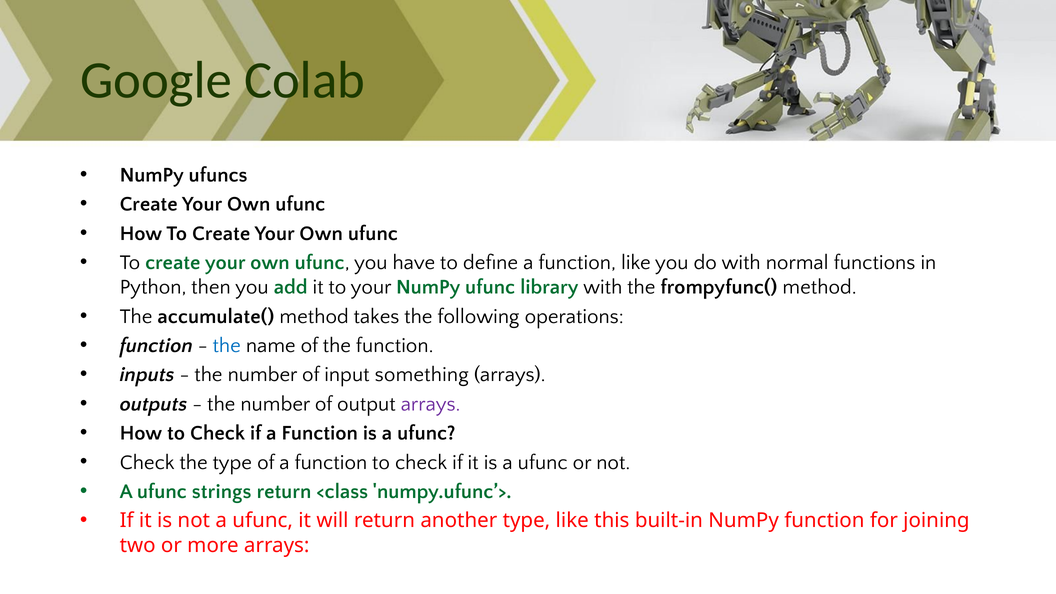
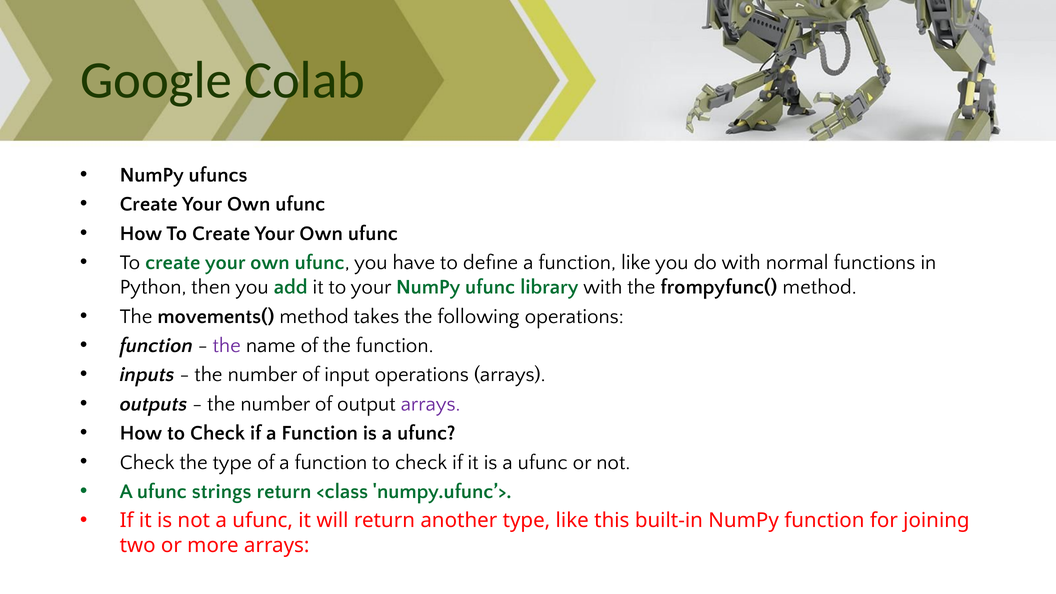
accumulate(: accumulate( -> movements( (216, 316)
the colour: blue -> purple (227, 346)
input something: something -> operations (422, 375)
